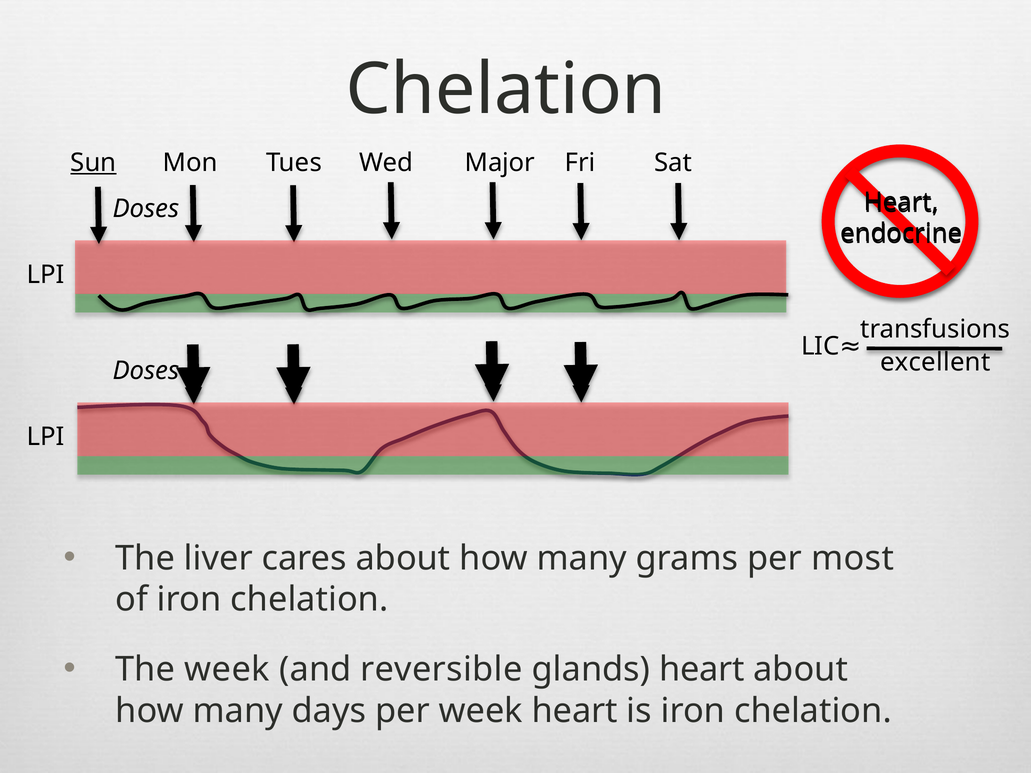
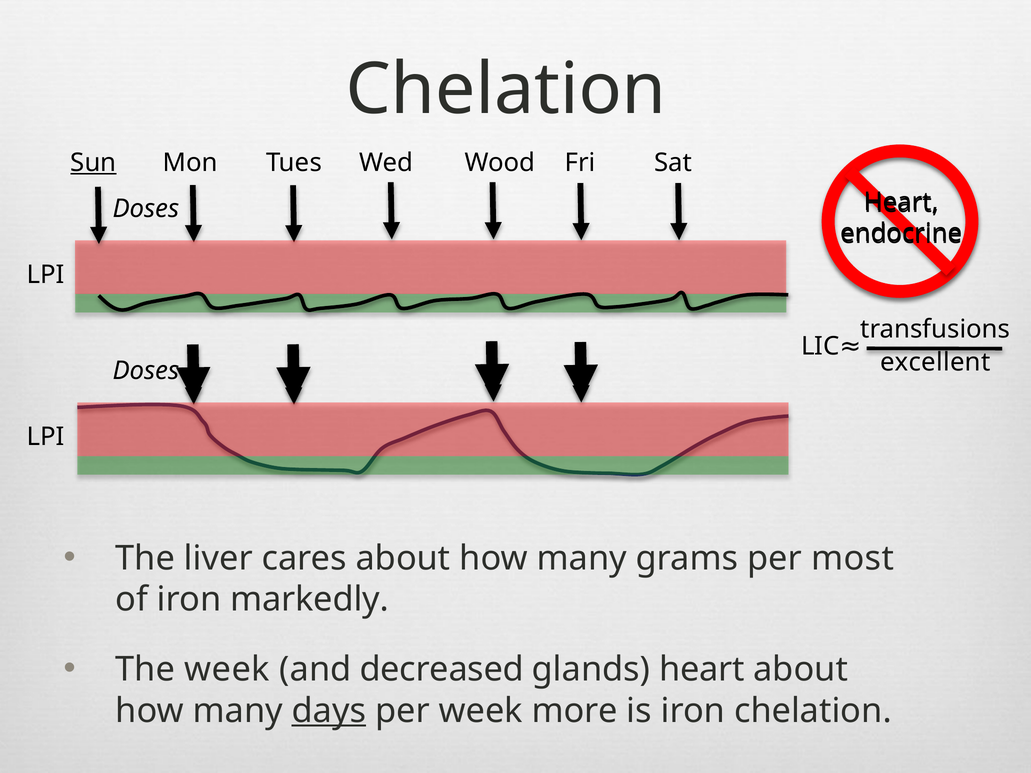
Major: Major -> Wood (500, 163)
of iron chelation: chelation -> markedly (309, 600)
reversible: reversible -> decreased (442, 670)
days underline: none -> present (329, 711)
week heart: heart -> more (575, 711)
